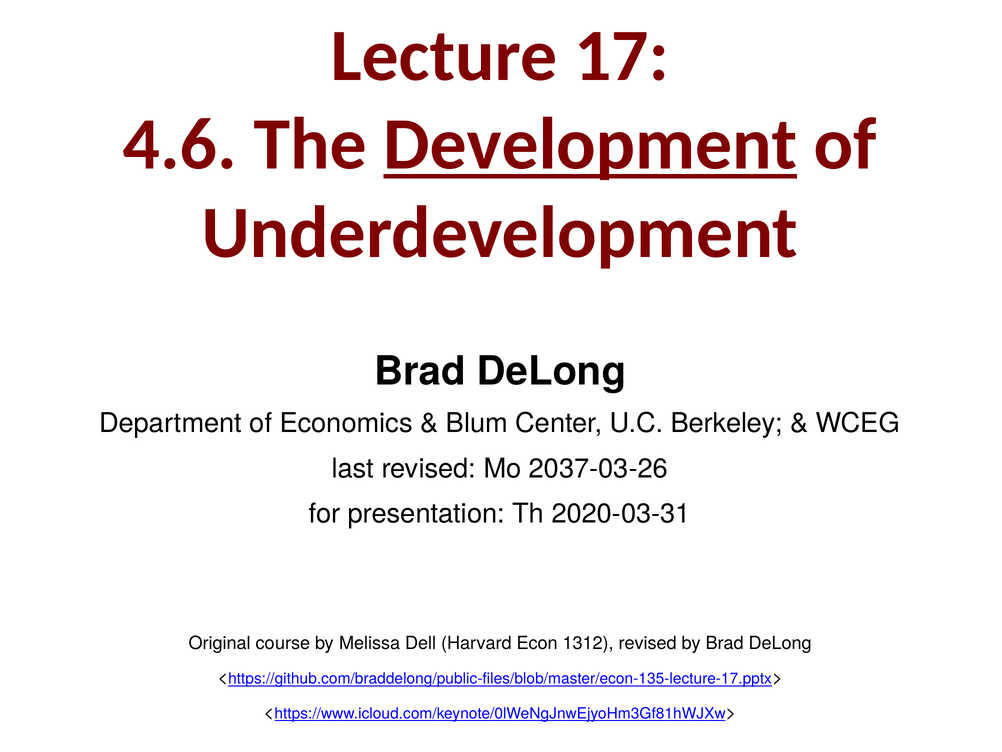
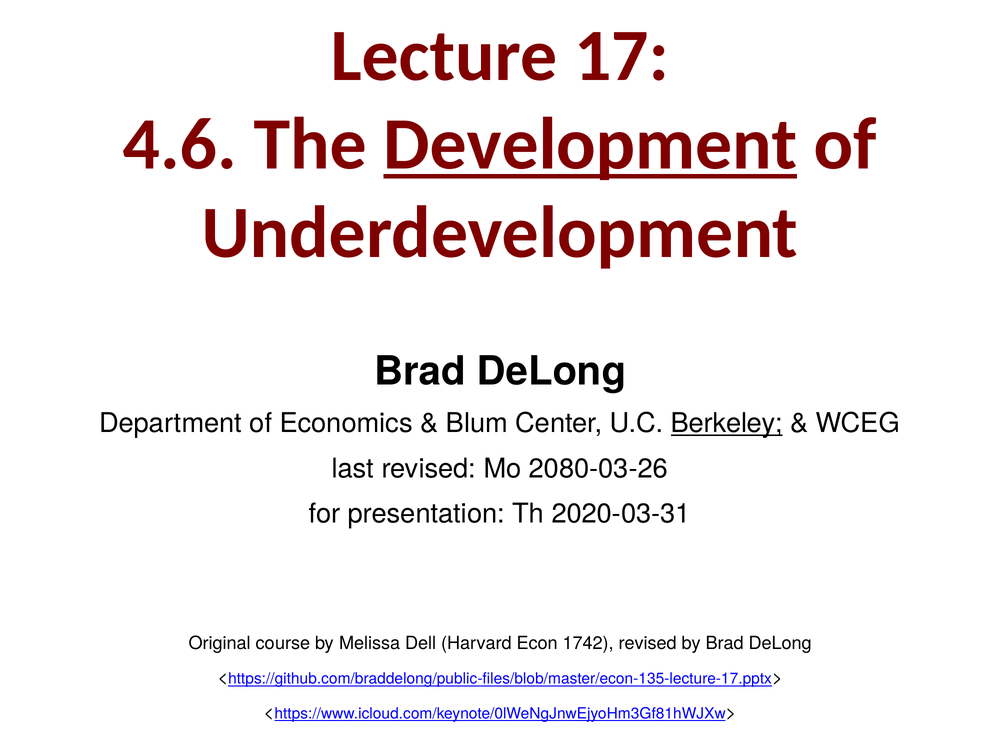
Berkeley underline: none -> present (727, 423)
2037-03-26: 2037-03-26 -> 2080-03-26 (598, 468)
1312: 1312 -> 1742 (588, 643)
